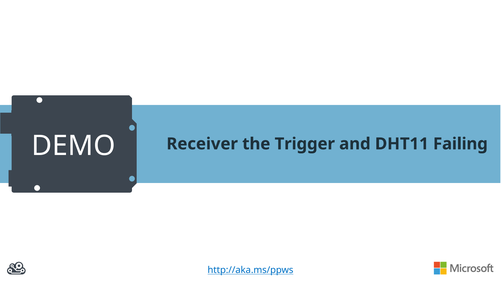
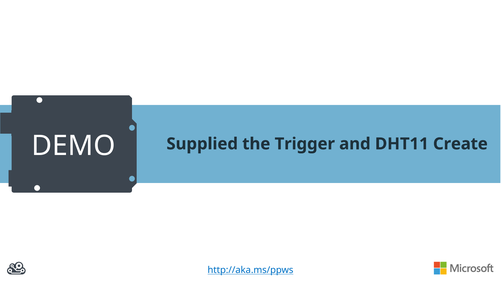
Receiver: Receiver -> Supplied (202, 144)
Failing: Failing -> Create (460, 144)
